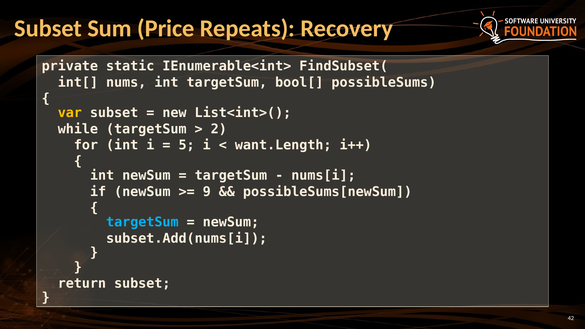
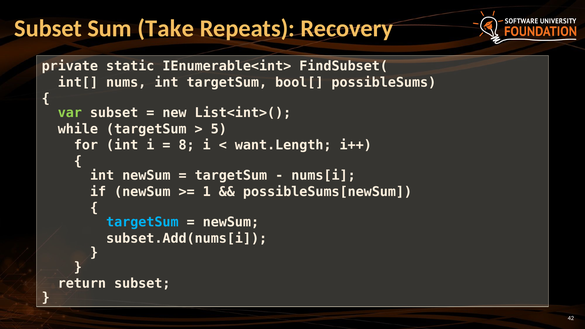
Price: Price -> Take (166, 28)
var colour: yellow -> light green (70, 113)
2: 2 -> 5 (219, 129)
5: 5 -> 8 (187, 145)
9: 9 -> 1 (207, 192)
